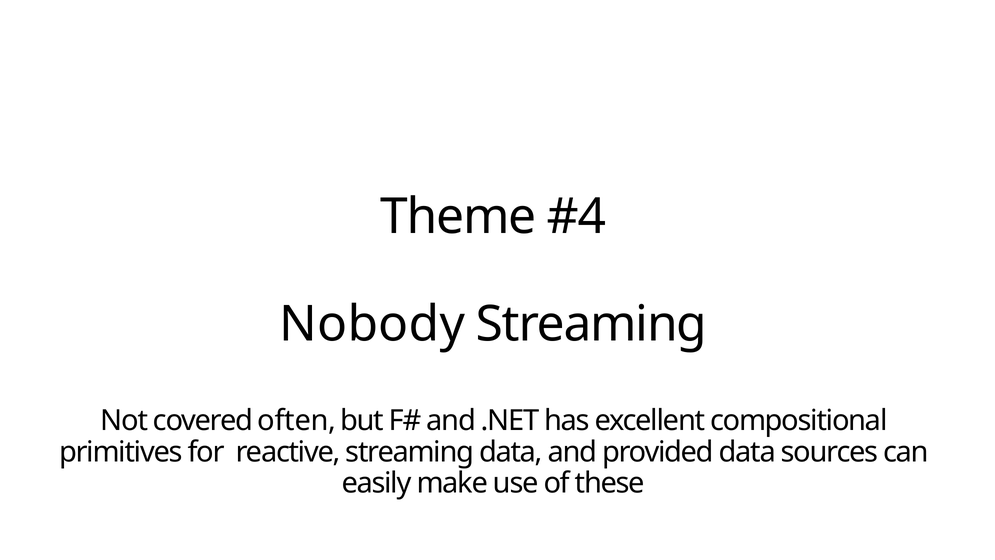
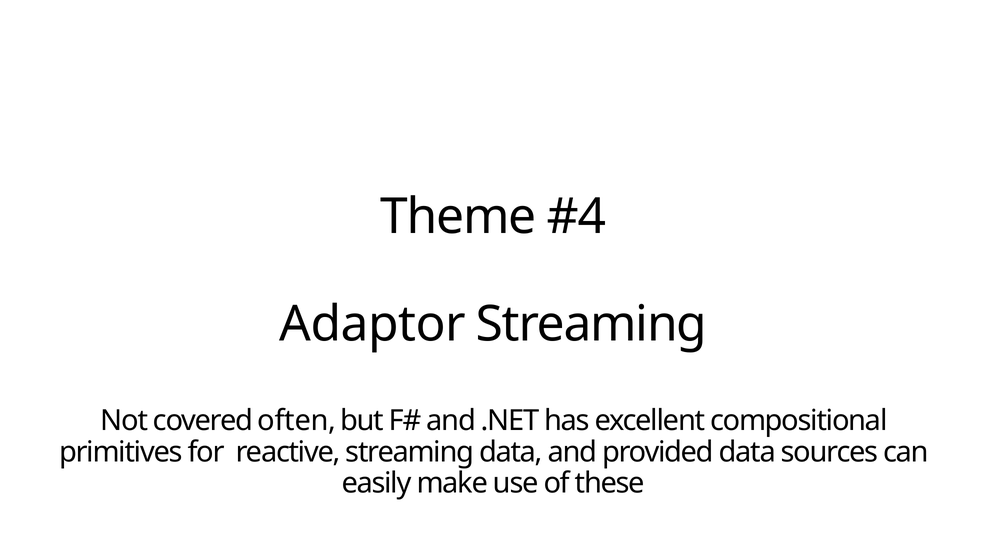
Nobody: Nobody -> Adaptor (373, 324)
